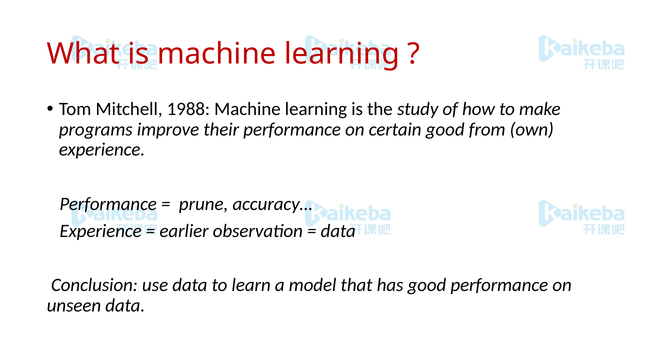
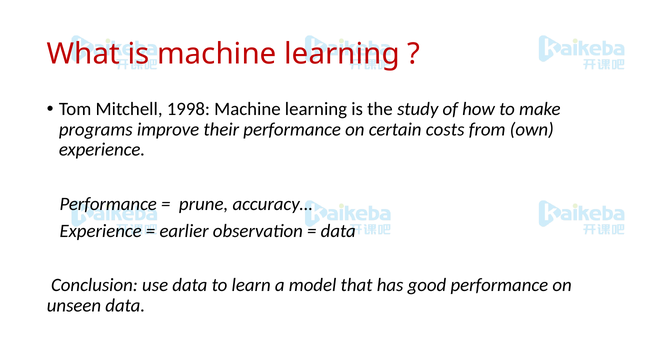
1988: 1988 -> 1998 (188, 109)
certain good: good -> costs (445, 130)
